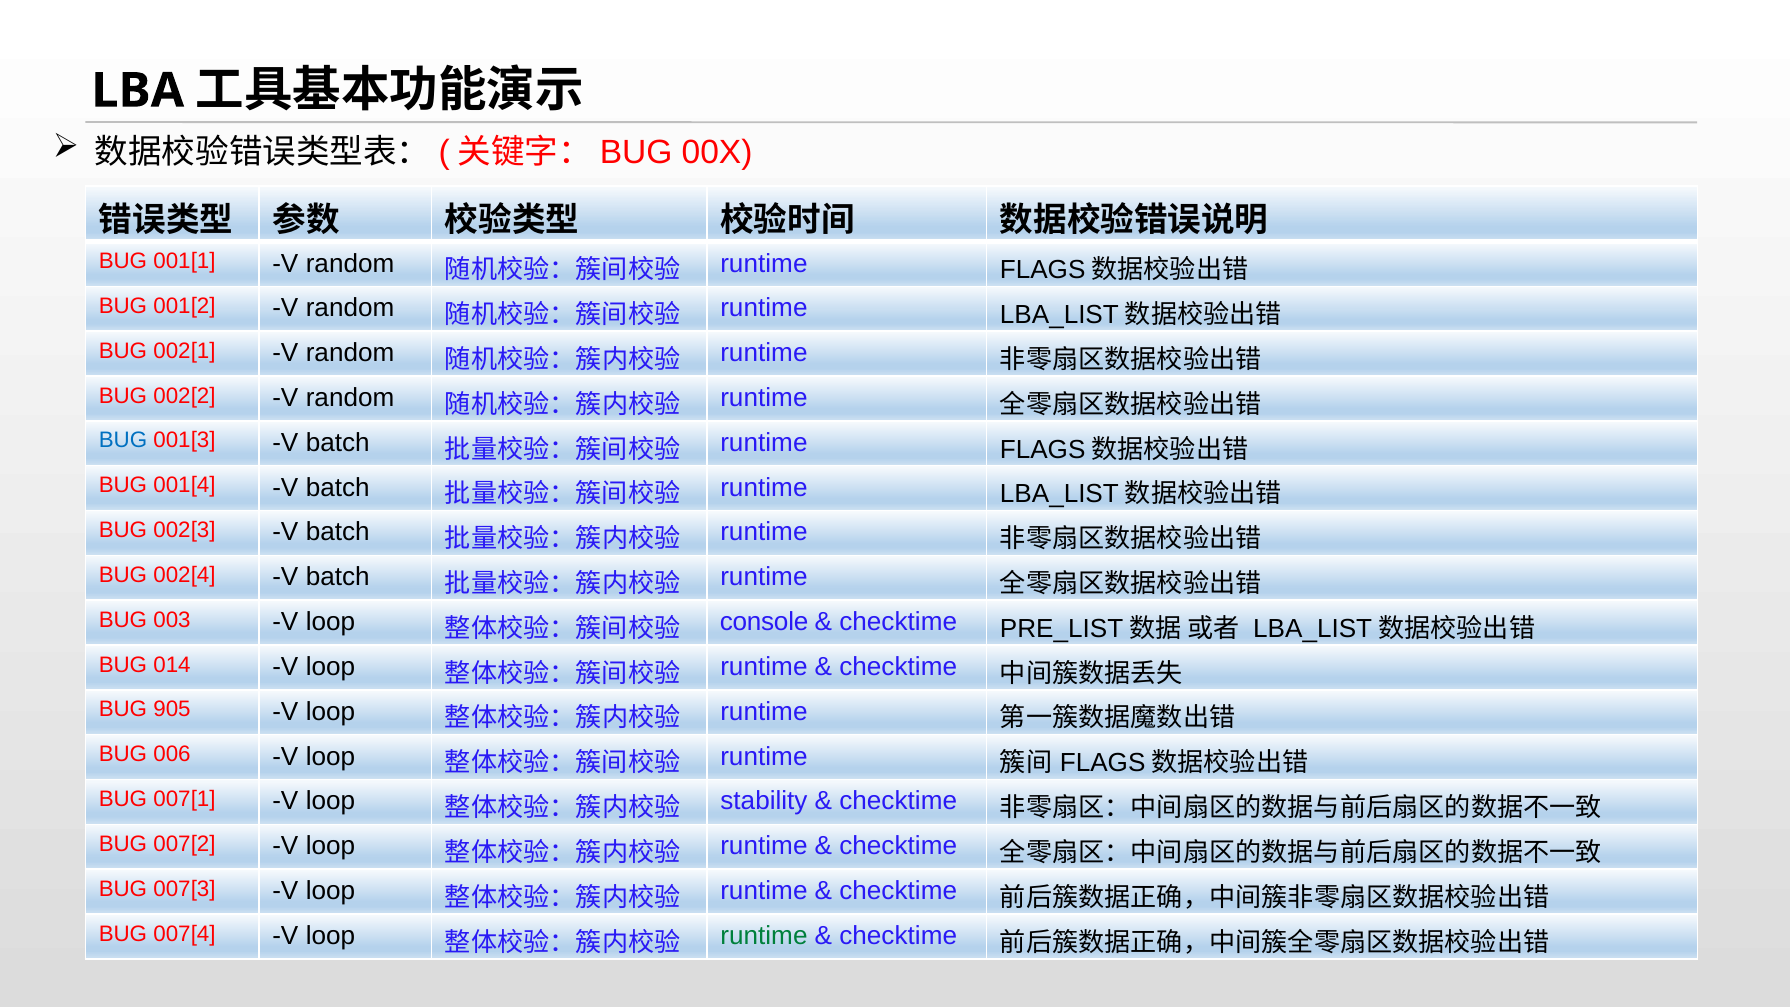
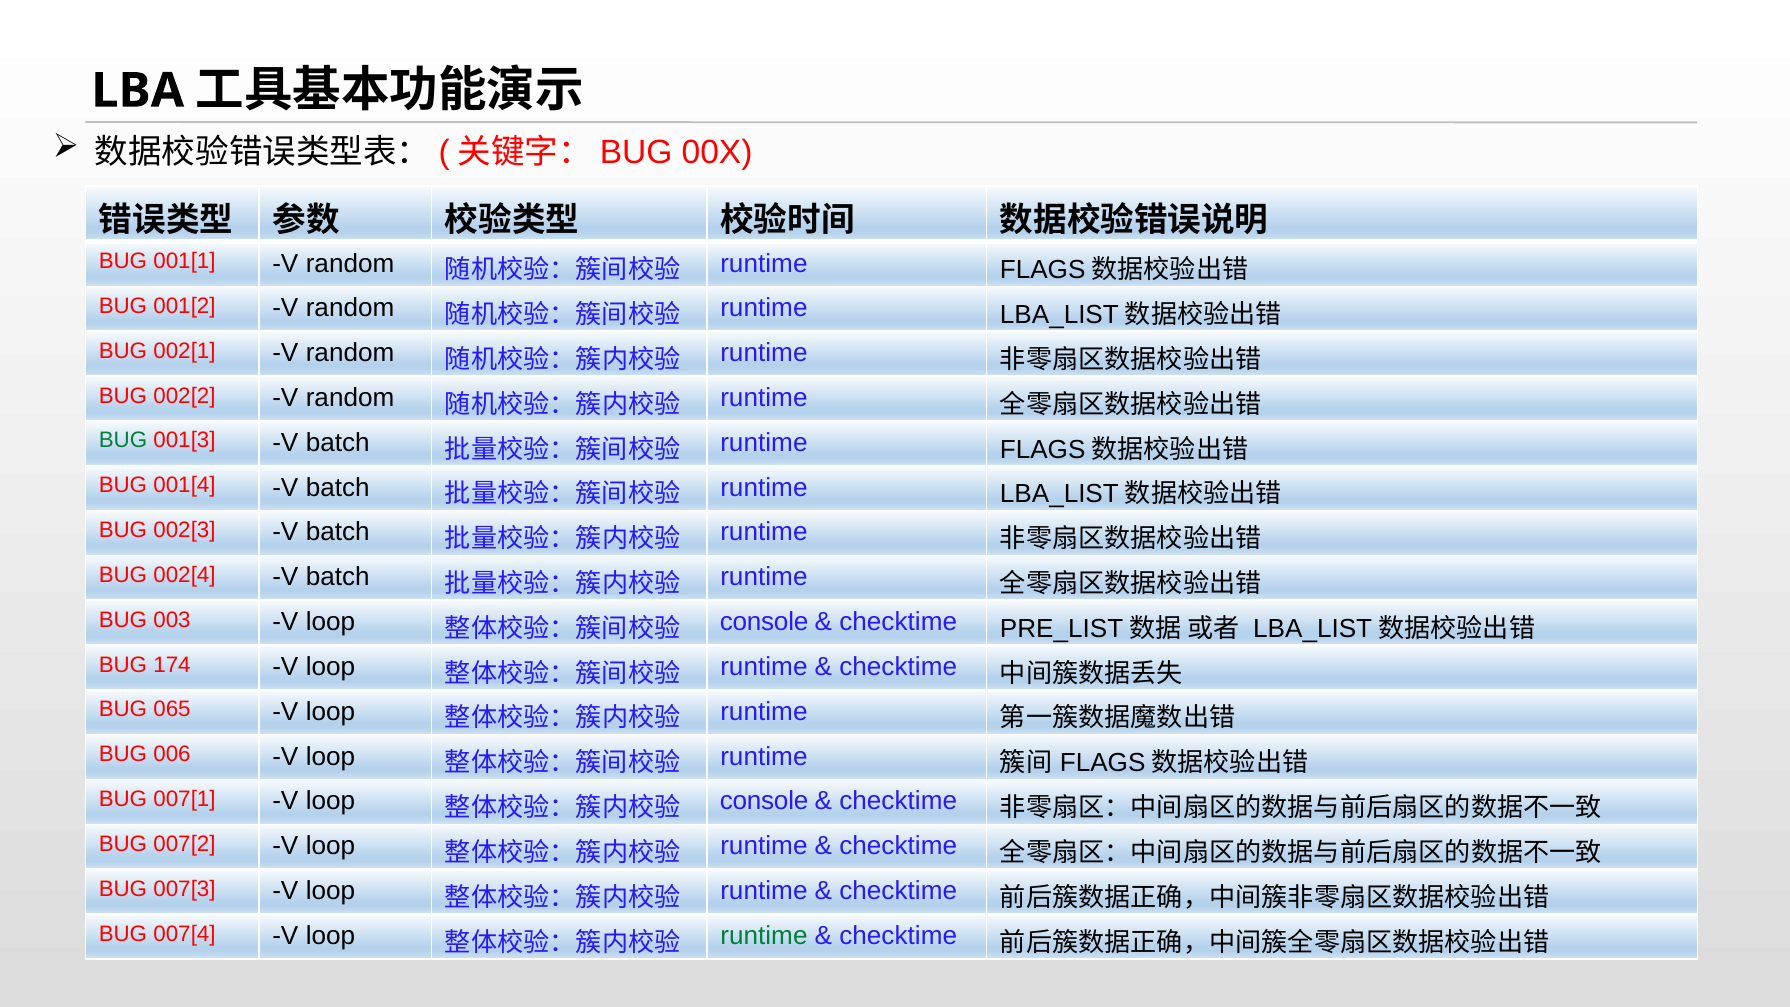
BUG colour: blue -> green (123, 441)
014: 014 -> 174 (172, 665)
905: 905 -> 065 (172, 709)
stability: stability -> console (764, 801)
